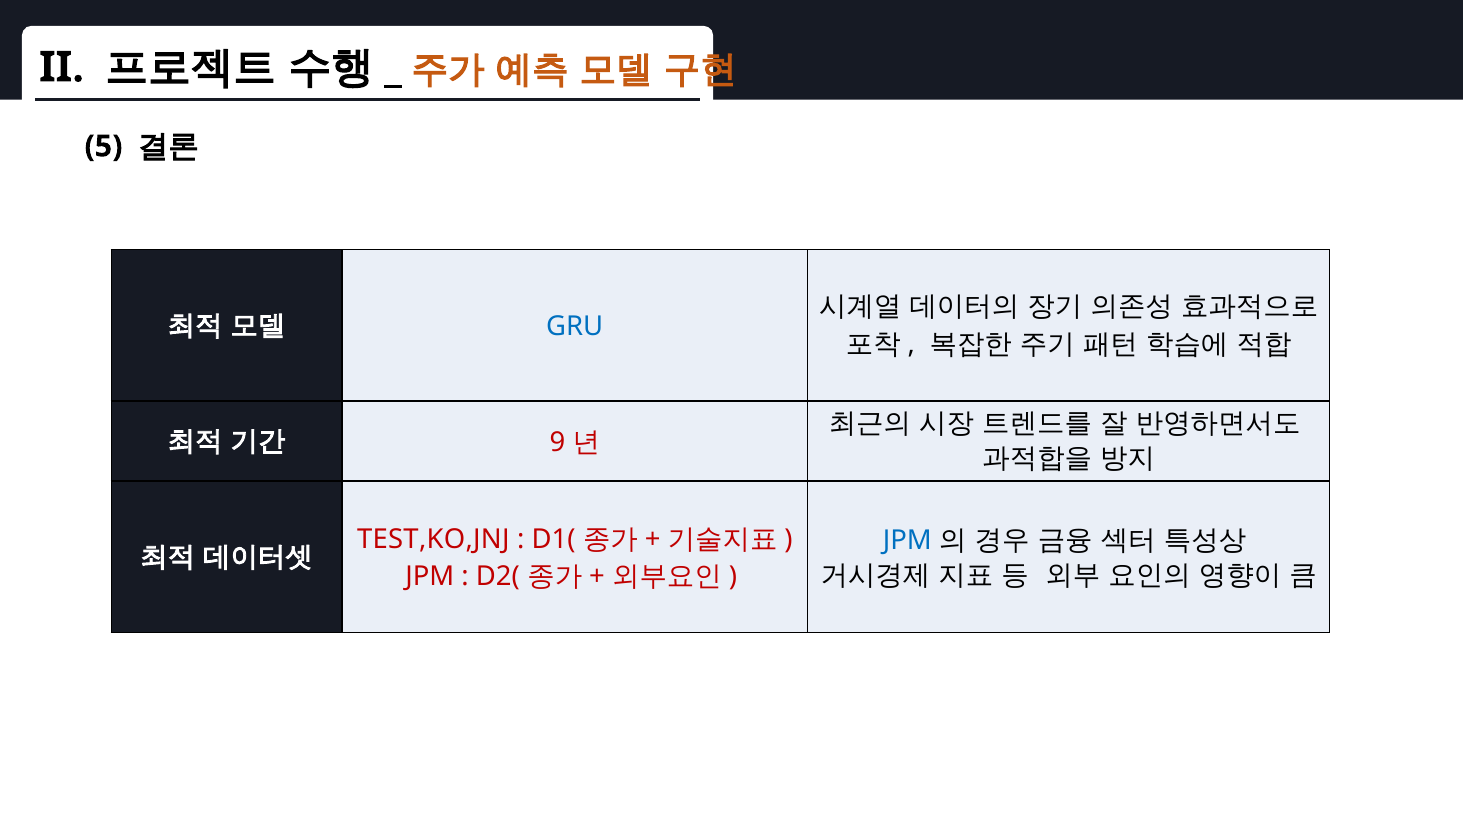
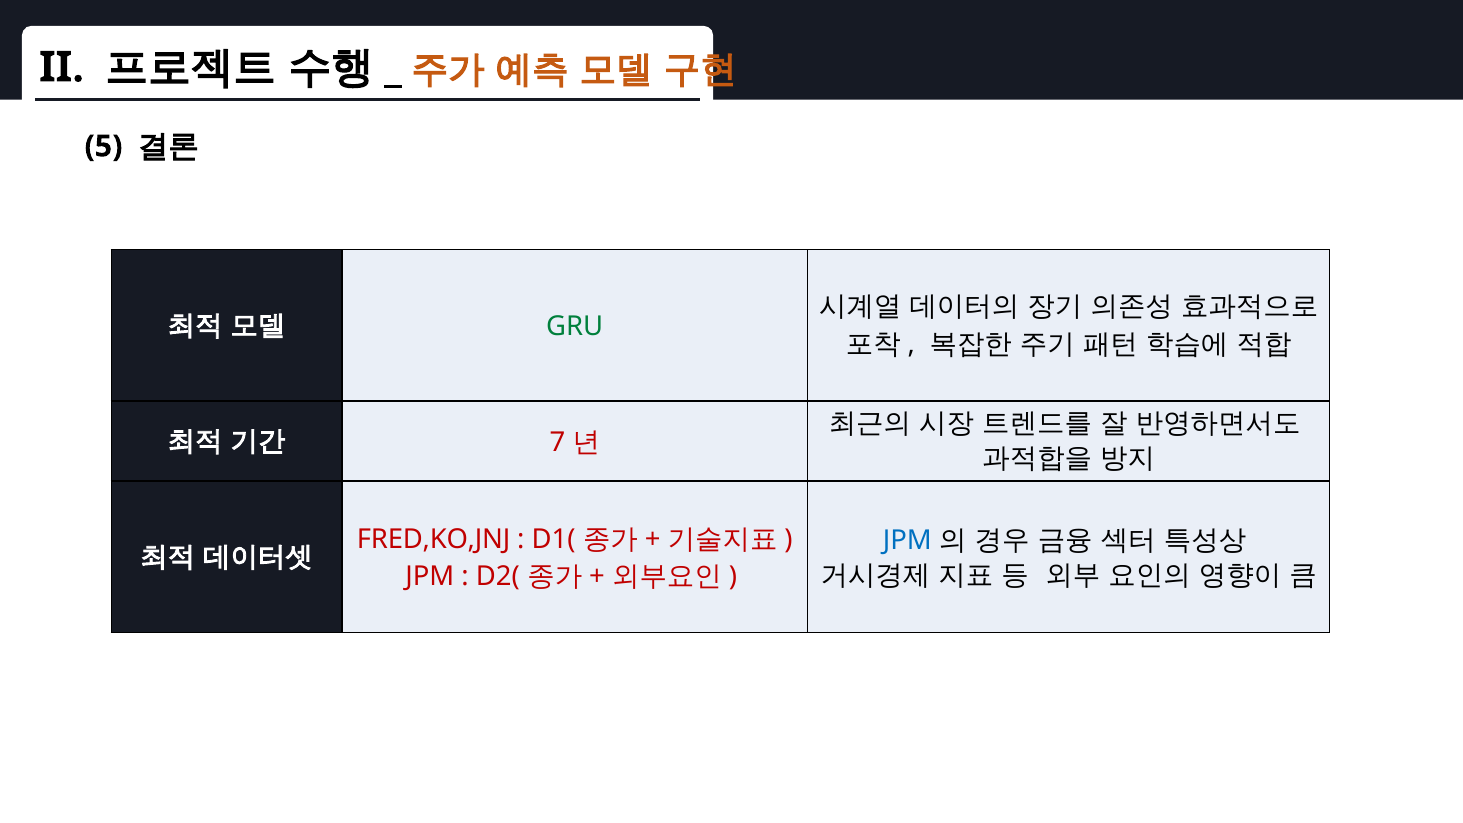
GRU colour: blue -> green (575, 327)
9: 9 -> 7 (557, 442)
TEST,KO,JNJ: TEST,KO,JNJ -> FRED,KO,JNJ (434, 539)
